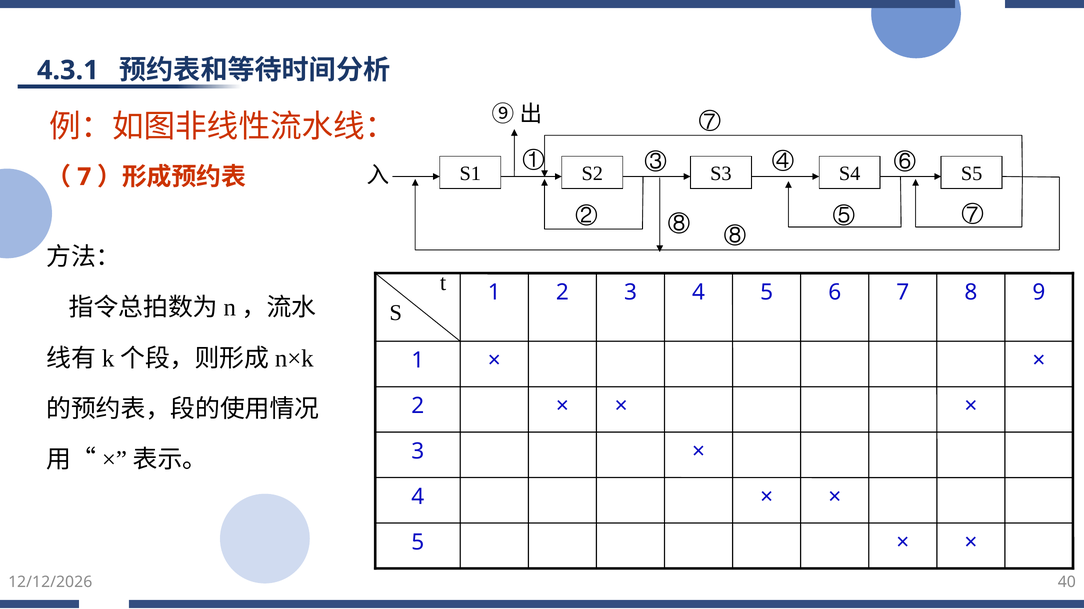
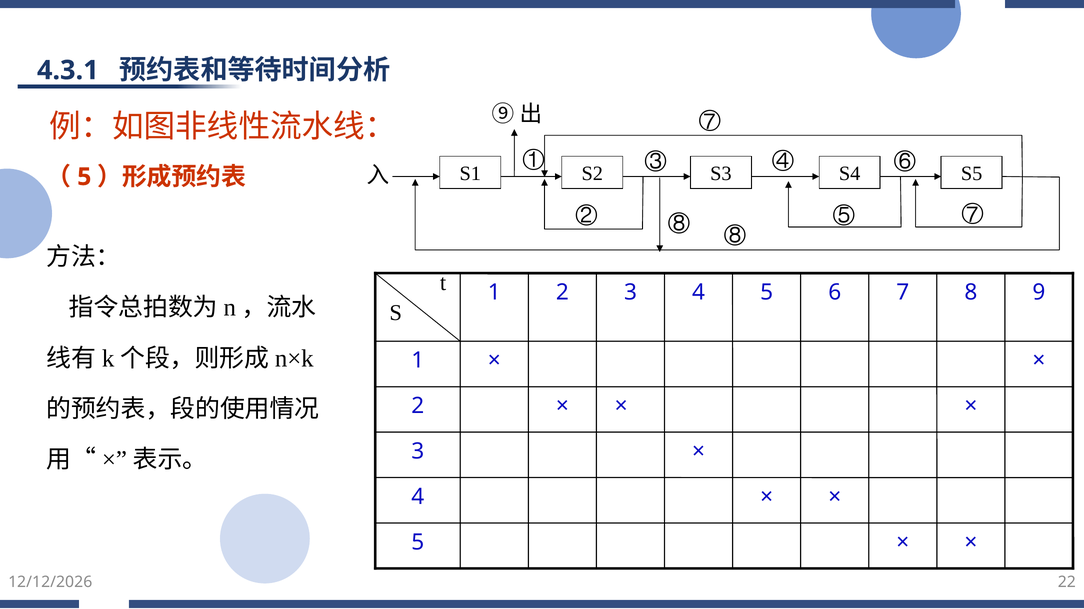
7: 7 -> 5 (84, 177)
40: 40 -> 22 (1067, 583)
